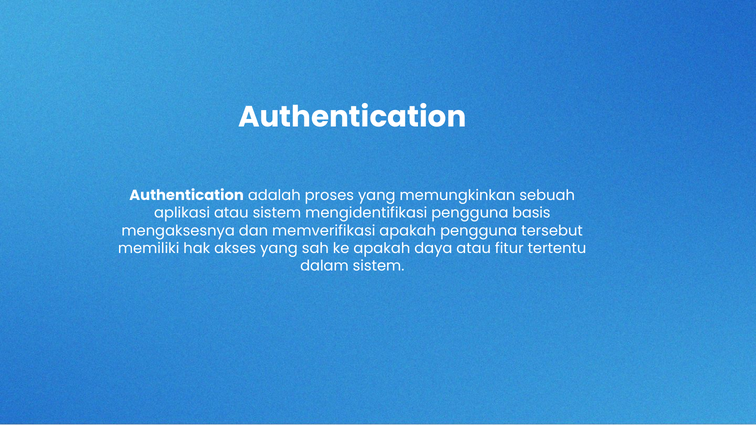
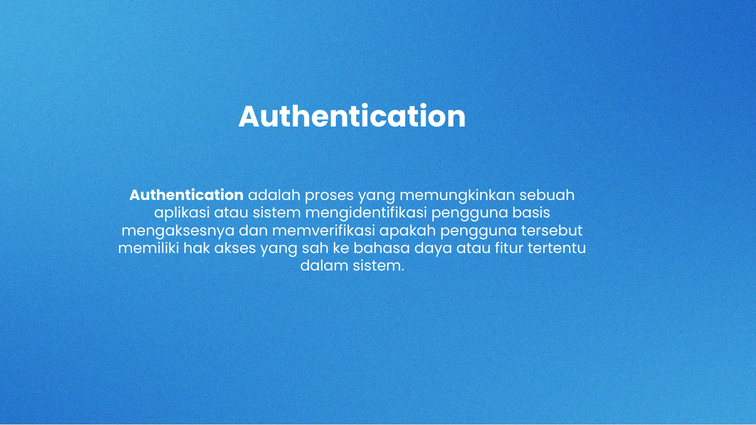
ke apakah: apakah -> bahasa (382, 249)
